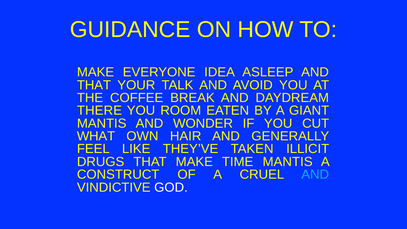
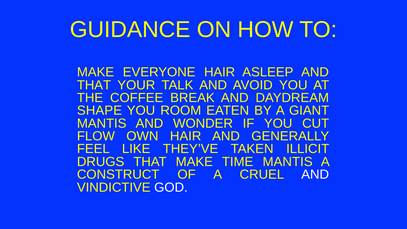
EVERYONE IDEA: IDEA -> HAIR (220, 72)
THERE: THERE -> SHAPE (99, 111)
WHAT: WHAT -> FLOW (96, 136)
AND colour: light blue -> white (315, 175)
